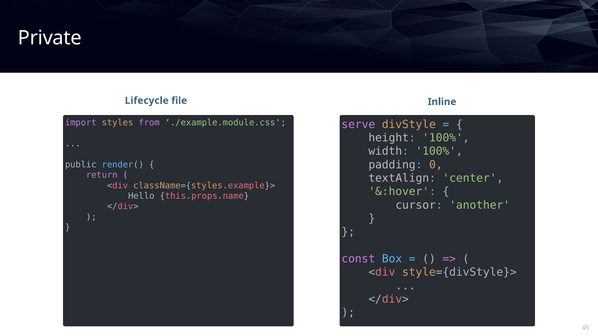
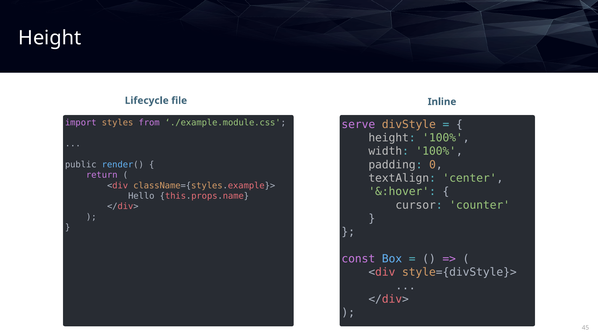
Private: Private -> Height (50, 38)
another: another -> counter (480, 205)
